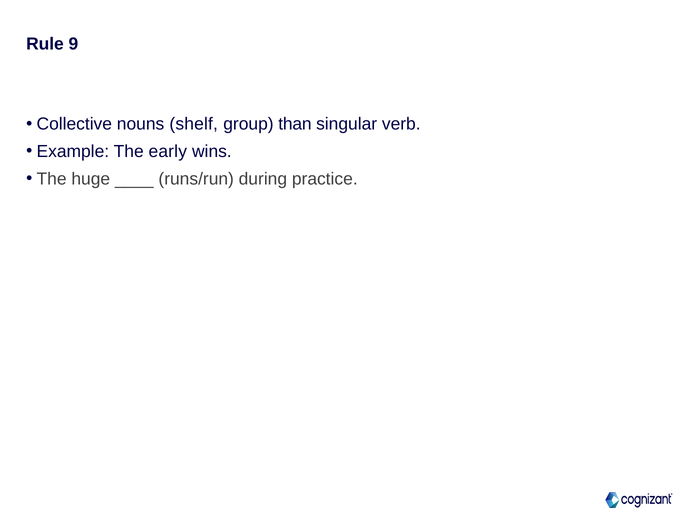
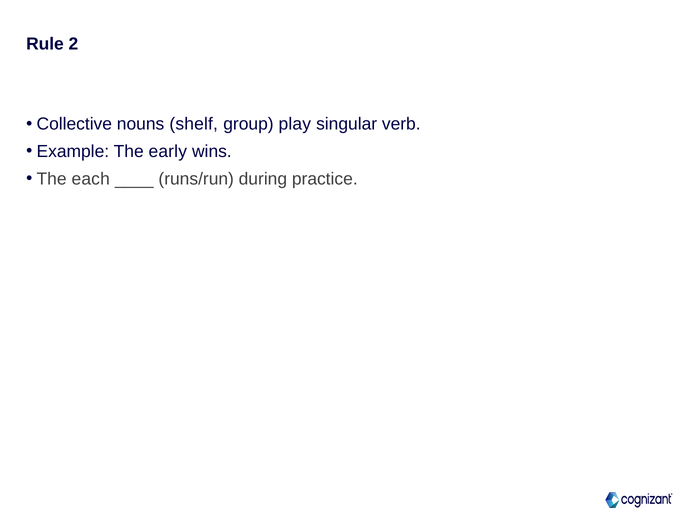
9: 9 -> 2 (73, 44)
than: than -> play (295, 124)
huge: huge -> each (91, 179)
